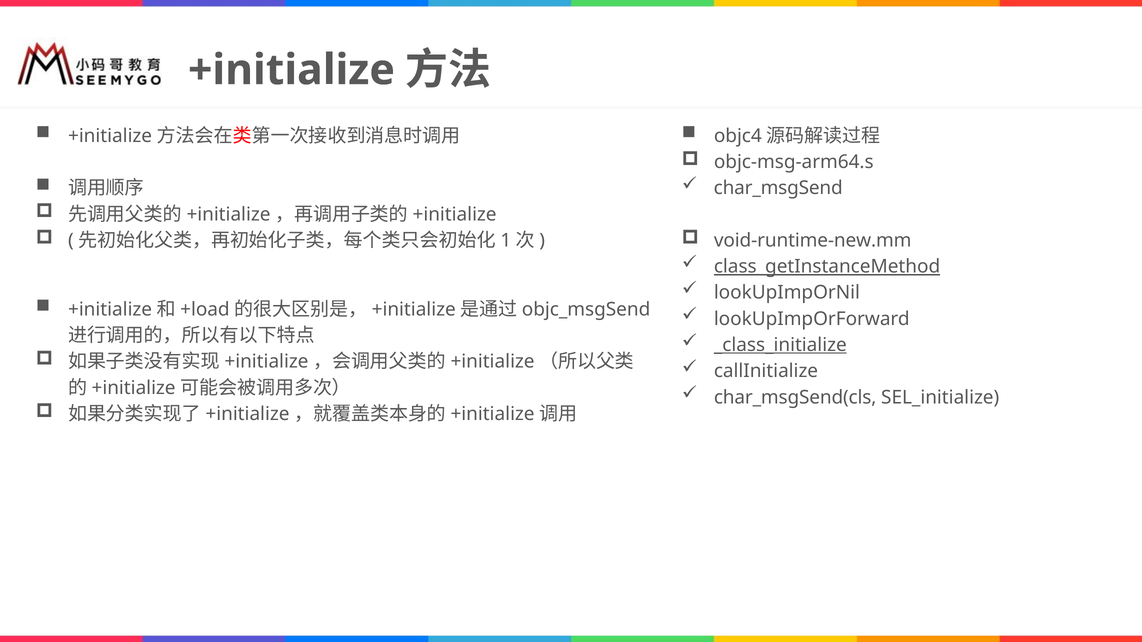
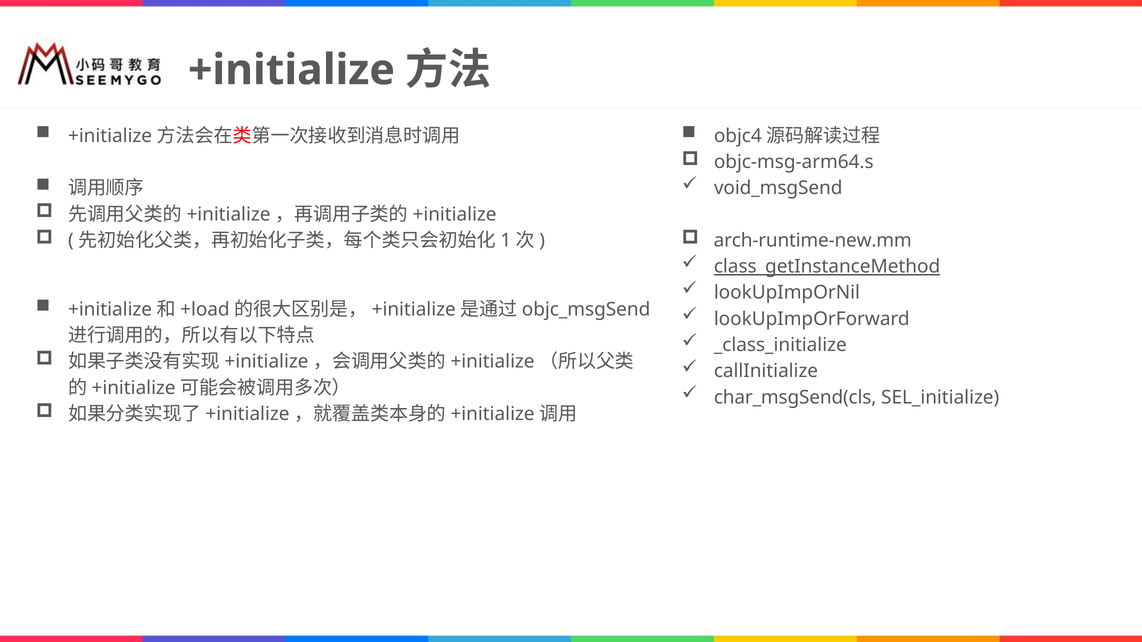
char_msgSend: char_msgSend -> void_msgSend (778, 188)
void-runtime-new.mm: void-runtime-new.mm -> arch-runtime-new.mm (813, 241)
_class_initialize underline: present -> none (780, 345)
